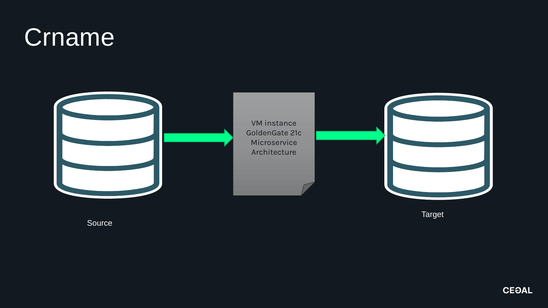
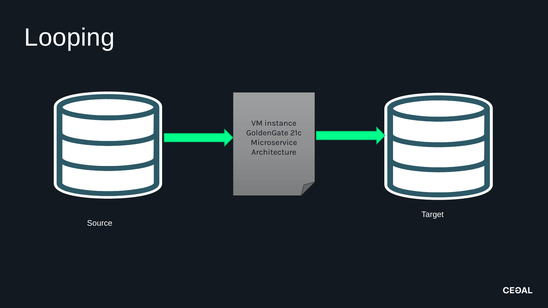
Crname: Crname -> Looping (70, 38)
